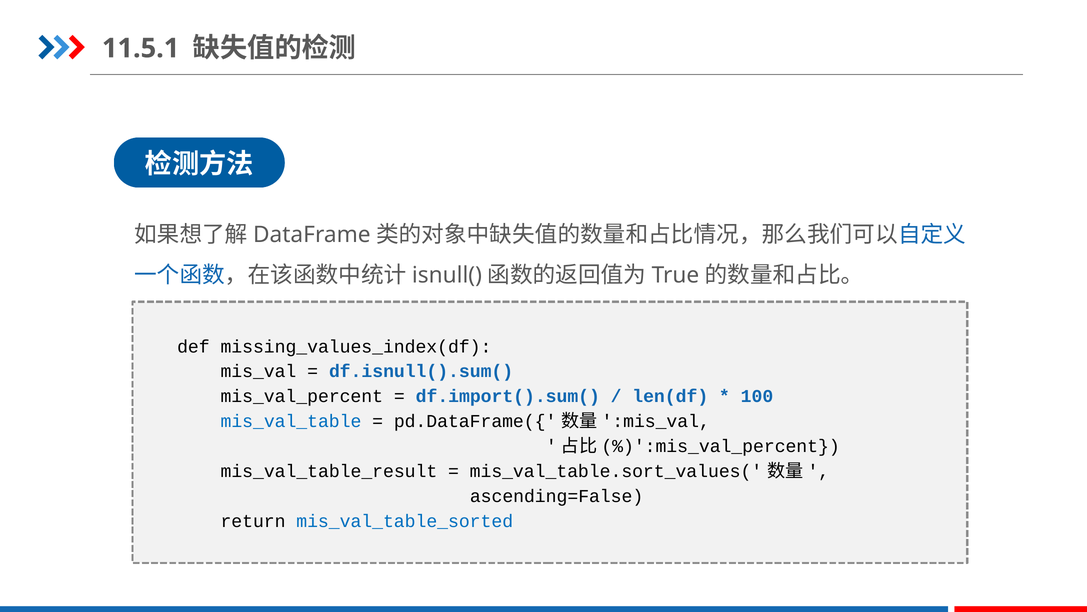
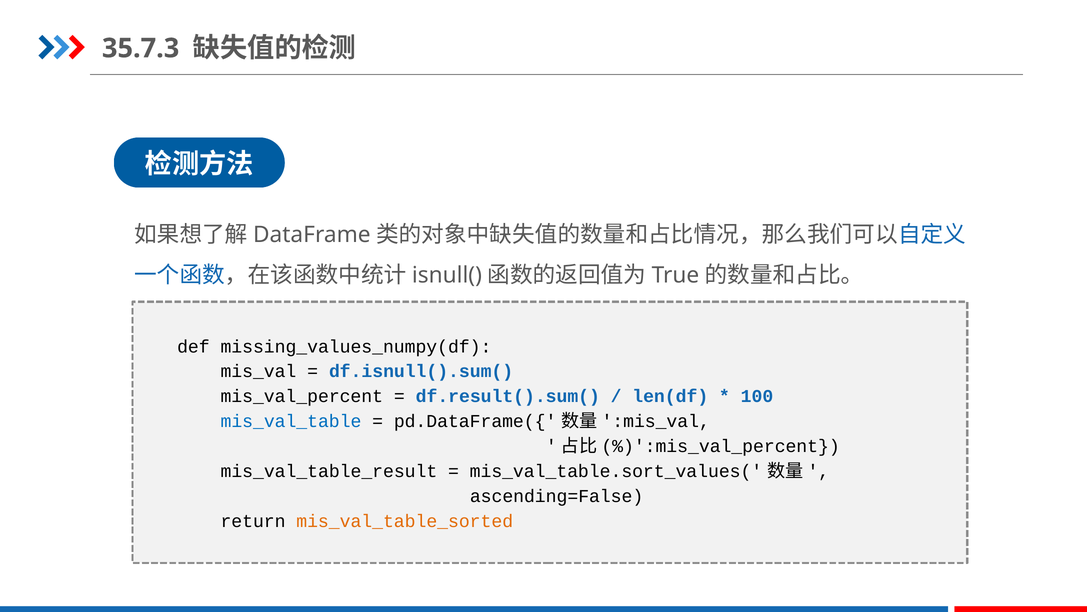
11.5.1: 11.5.1 -> 35.7.3 (141, 48)
missing_values_index(df: missing_values_index(df -> missing_values_numpy(df (356, 346)
df.import().sum(: df.import().sum( -> df.result().sum( (508, 396)
mis_val_table_sorted colour: blue -> orange (405, 521)
